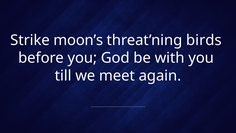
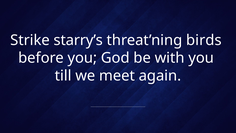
moon’s: moon’s -> starry’s (78, 40)
